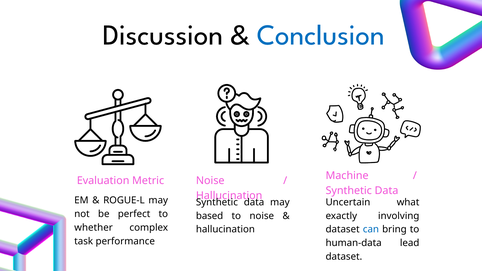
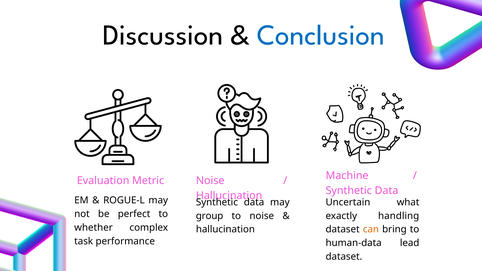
based: based -> group (210, 216)
involving: involving -> handling (399, 216)
can colour: blue -> orange (371, 229)
